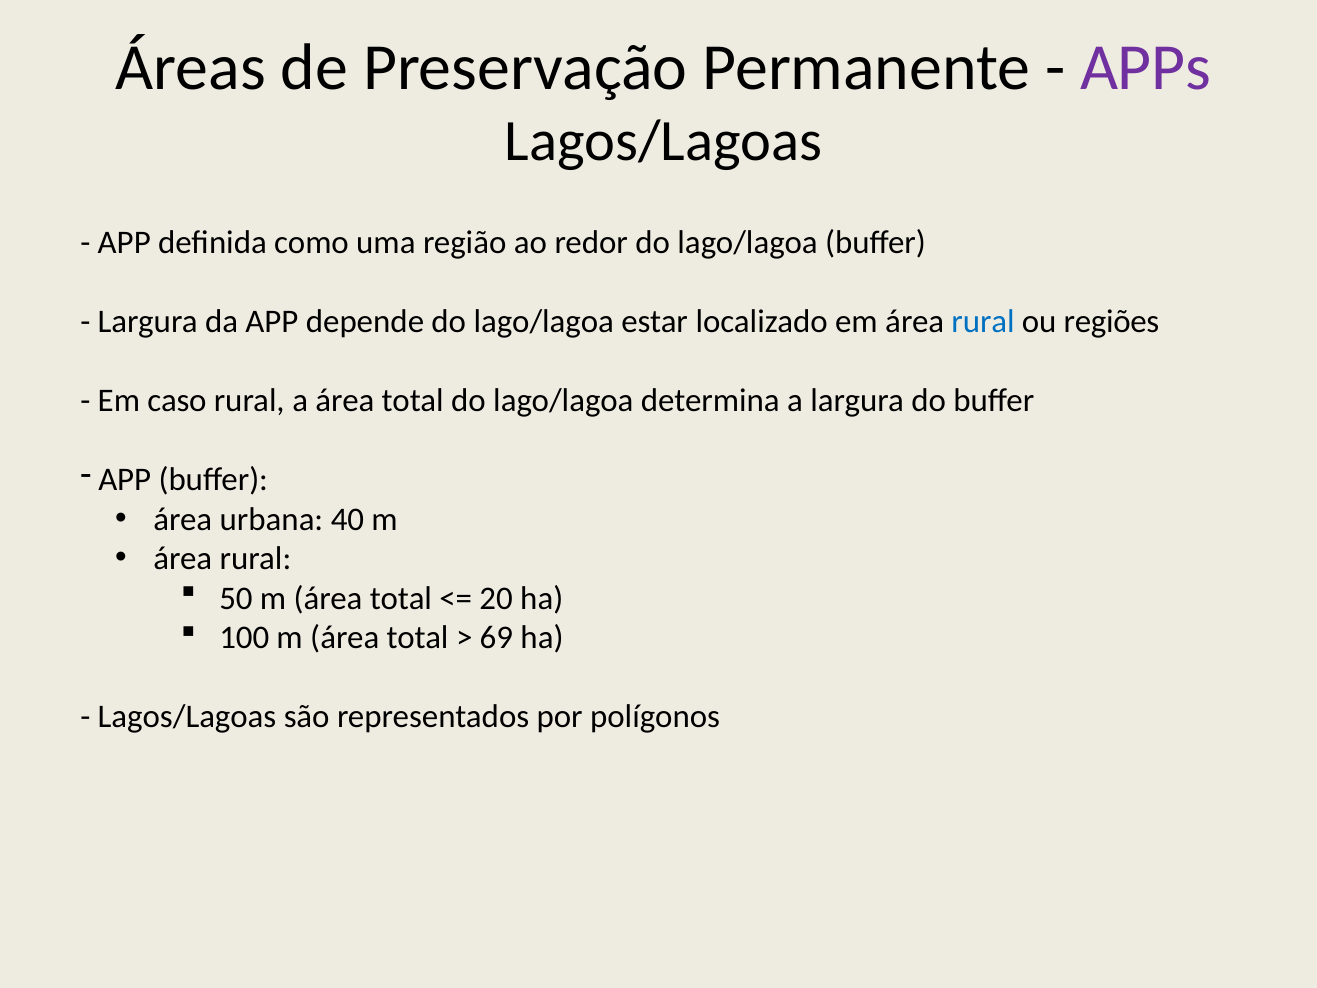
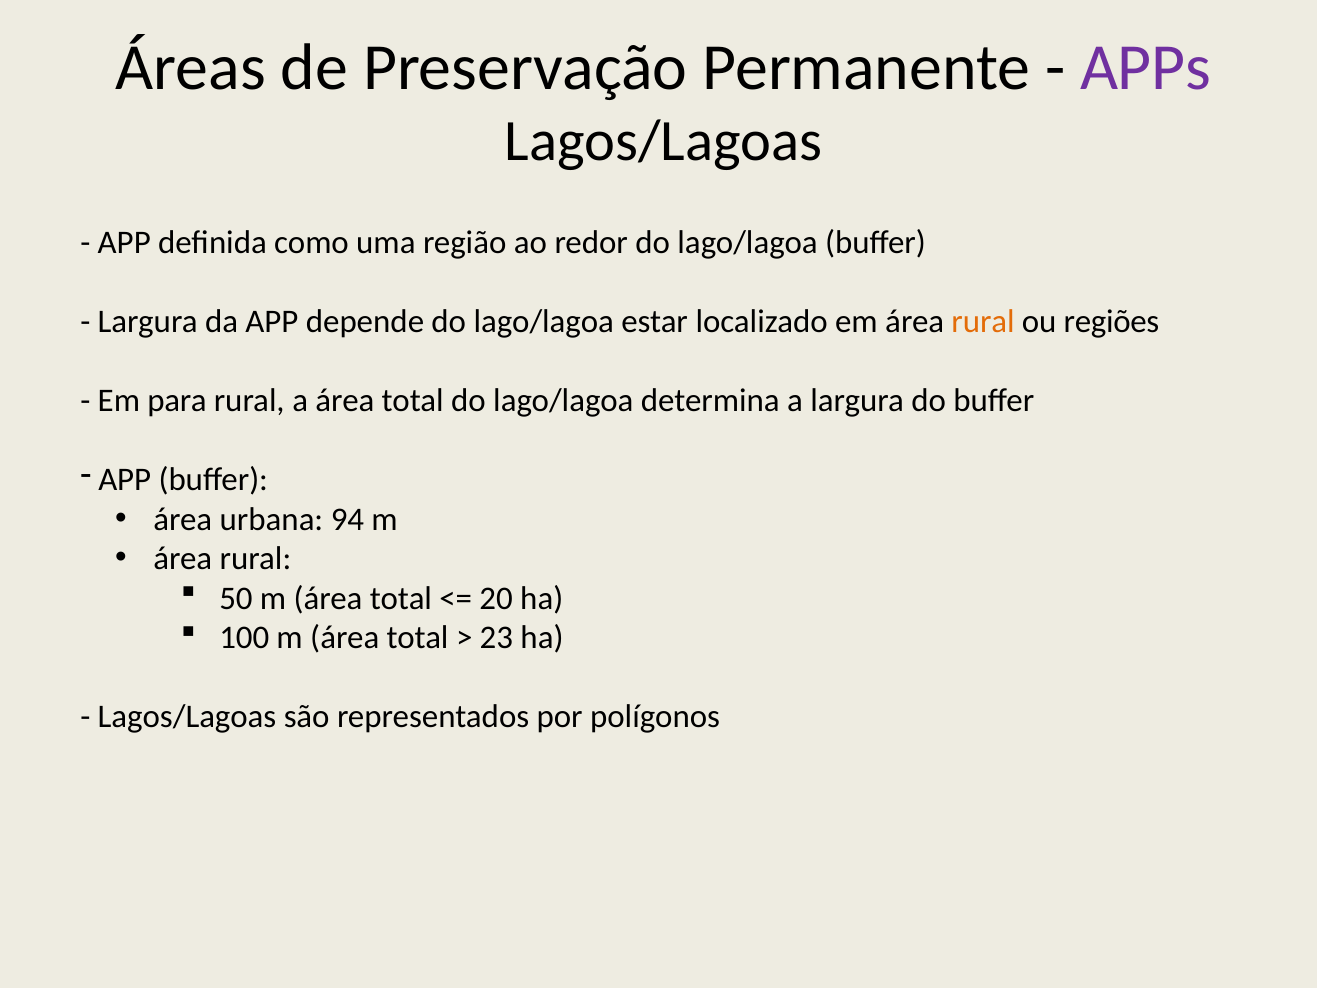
rural colour: blue -> orange (983, 322)
caso: caso -> para (177, 401)
40: 40 -> 94 (347, 519)
69: 69 -> 23 (496, 638)
